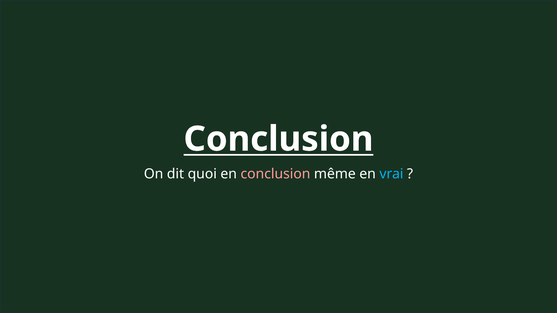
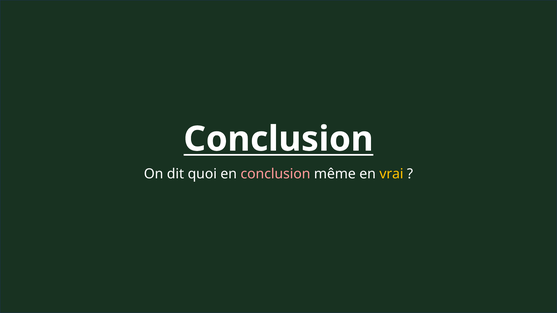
vrai colour: light blue -> yellow (391, 174)
